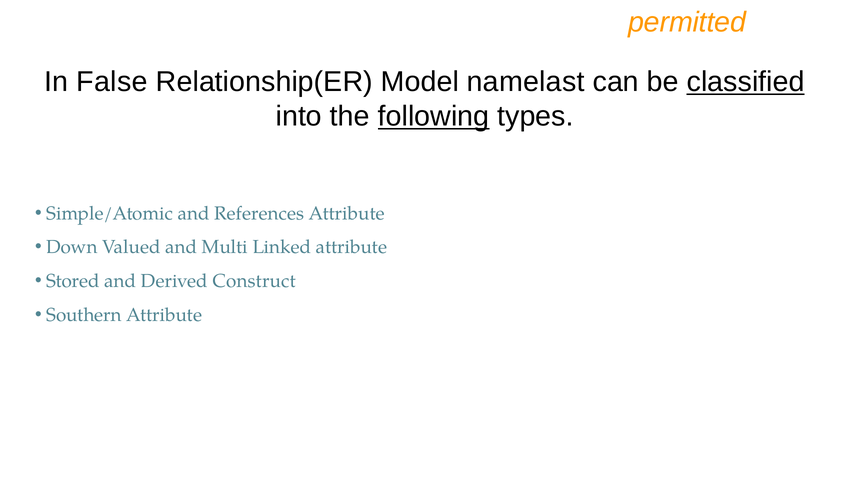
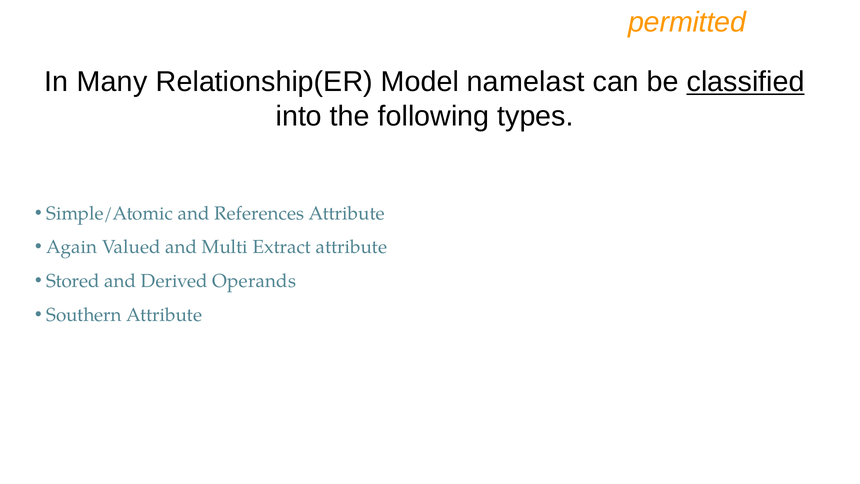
False: False -> Many (112, 82)
following underline: present -> none (434, 116)
Down: Down -> Again (72, 247)
Linked: Linked -> Extract (282, 247)
Construct: Construct -> Operands (254, 281)
